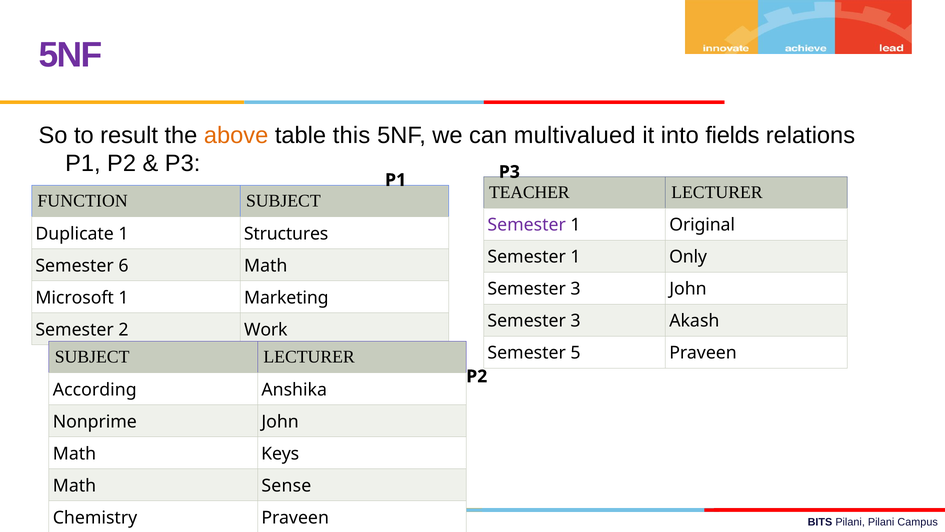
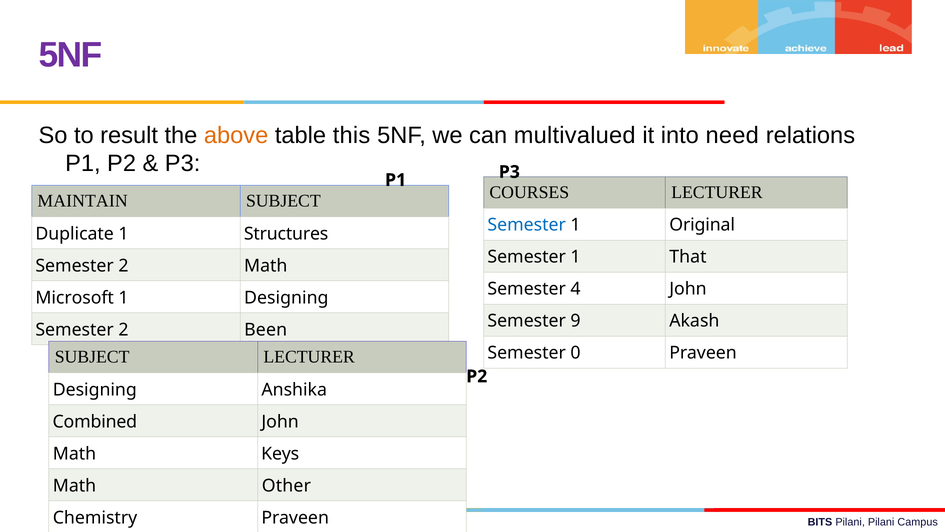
fields: fields -> need (732, 135)
TEACHER: TEACHER -> COURSES (529, 192)
FUNCTION: FUNCTION -> MAINTAIN (83, 201)
Semester colour: purple -> blue (527, 225)
Only: Only -> That (688, 257)
6: 6 -> 2 (123, 266)
3: 3 -> 4 (576, 289)
1 Marketing: Marketing -> Designing (286, 298)
3: 3 -> 9 (576, 321)
Work: Work -> Been (266, 330)
5: 5 -> 0 (576, 353)
According: According -> Designing (95, 389)
Nonprime: Nonprime -> Combined (95, 421)
Sense: Sense -> Other (286, 485)
